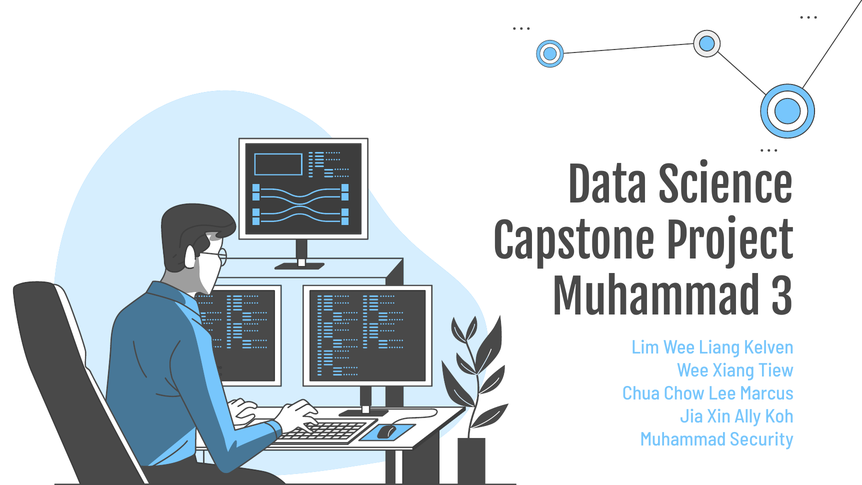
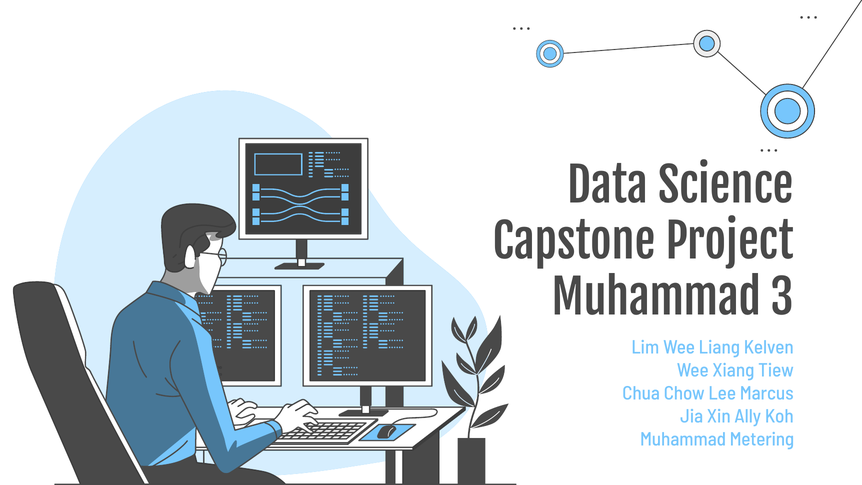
Security: Security -> Metering (762, 439)
